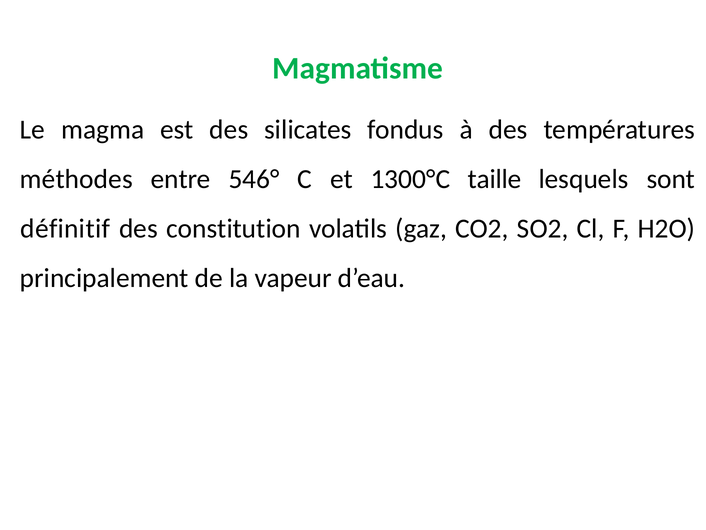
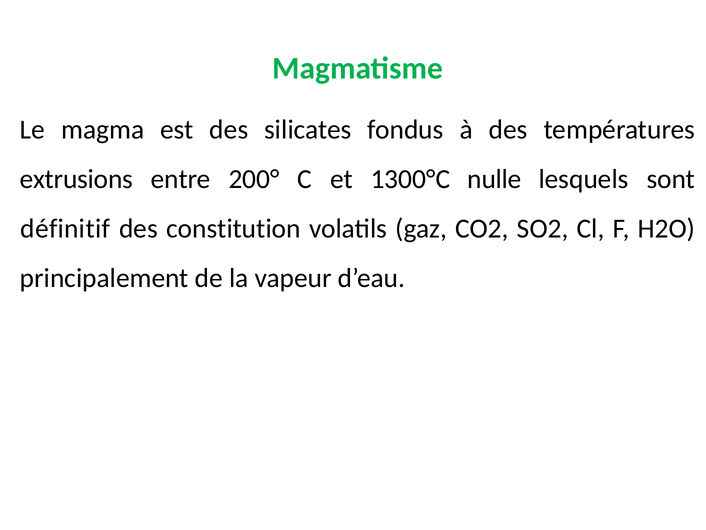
méthodes: méthodes -> extrusions (77, 179)
546°: 546° -> 200° (254, 179)
taille: taille -> nulle (494, 179)
